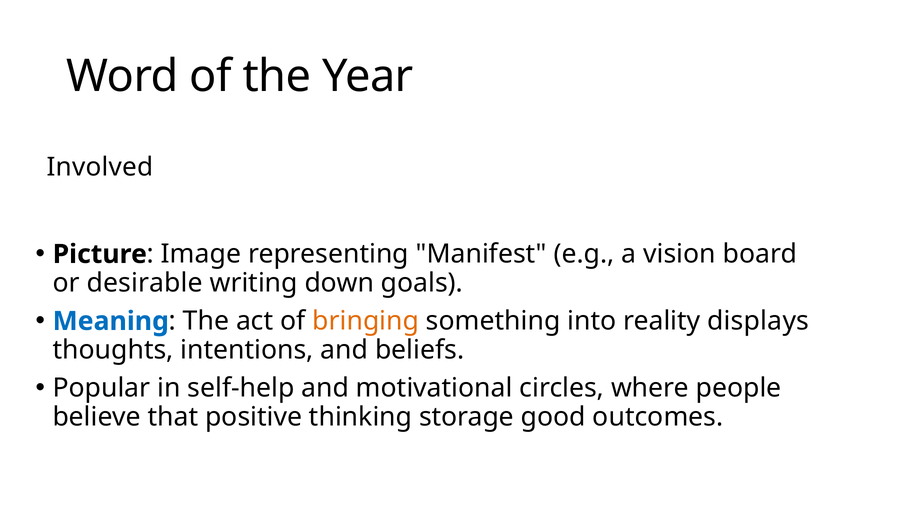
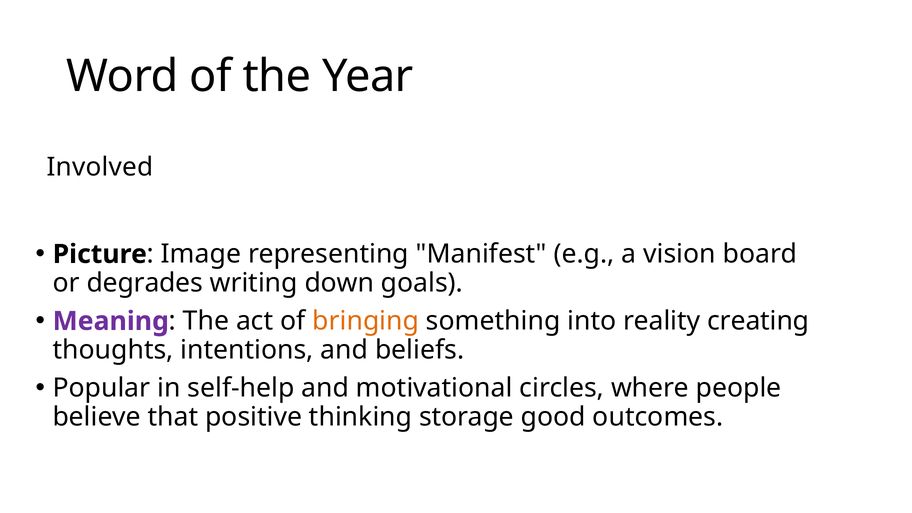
desirable: desirable -> degrades (145, 283)
Meaning colour: blue -> purple (111, 321)
displays: displays -> creating (758, 321)
